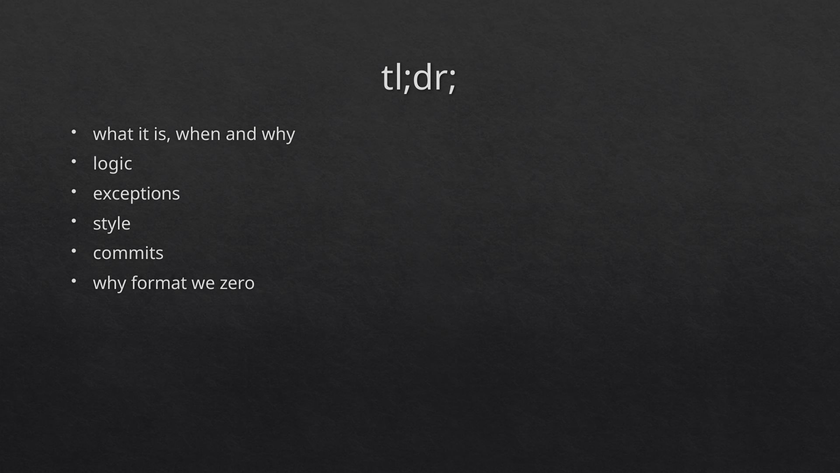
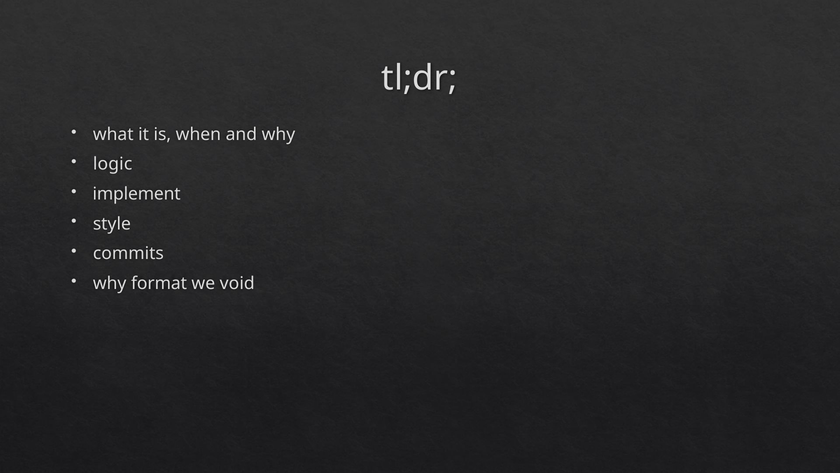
exceptions: exceptions -> implement (137, 194)
zero: zero -> void (237, 283)
